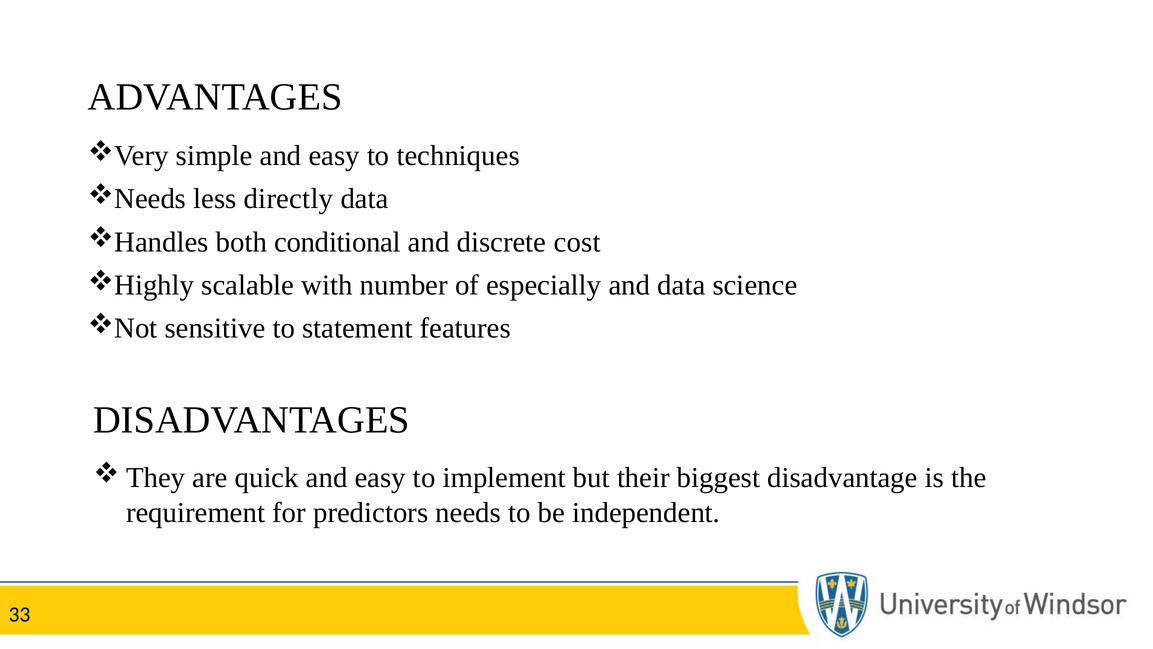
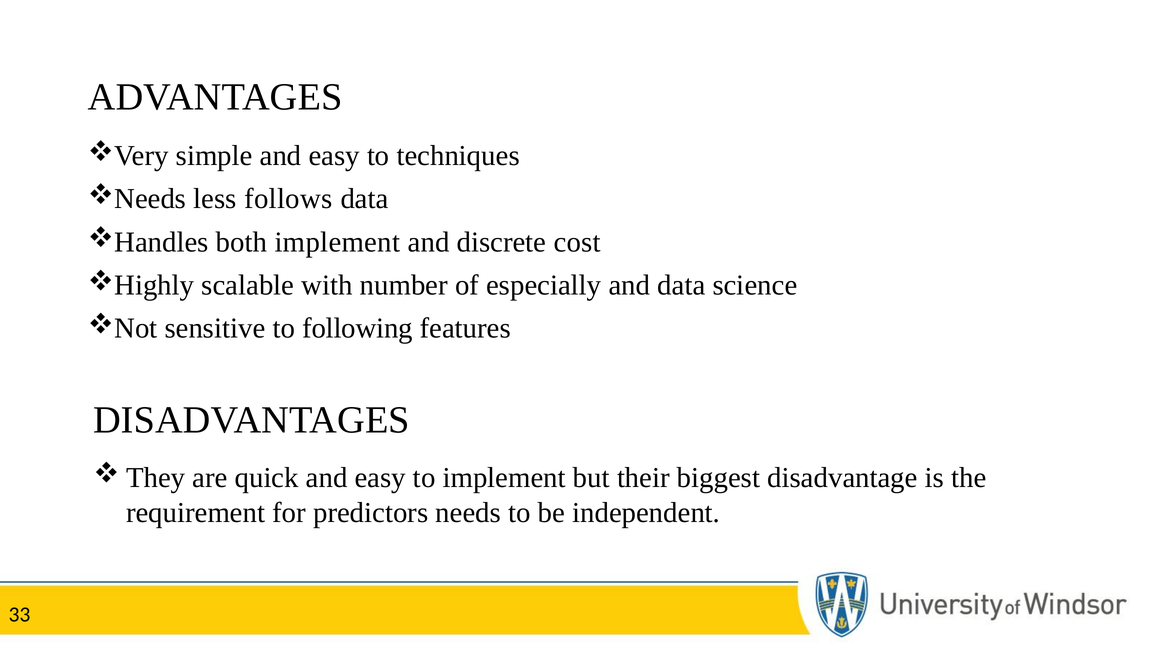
directly: directly -> follows (288, 199)
both conditional: conditional -> implement (337, 242)
statement: statement -> following (357, 328)
